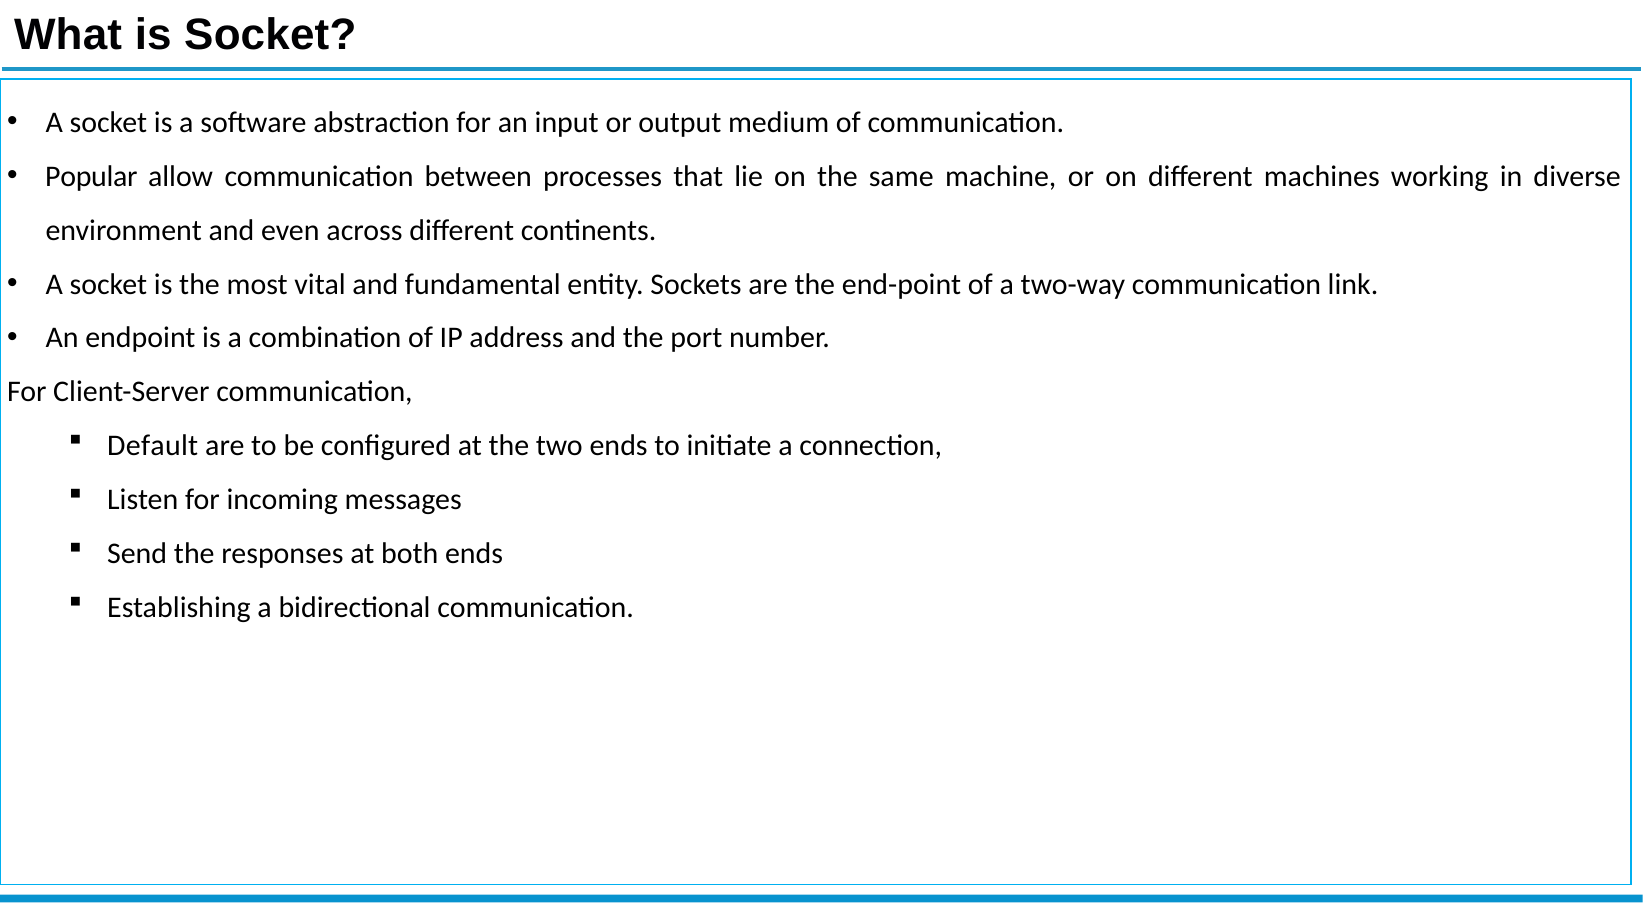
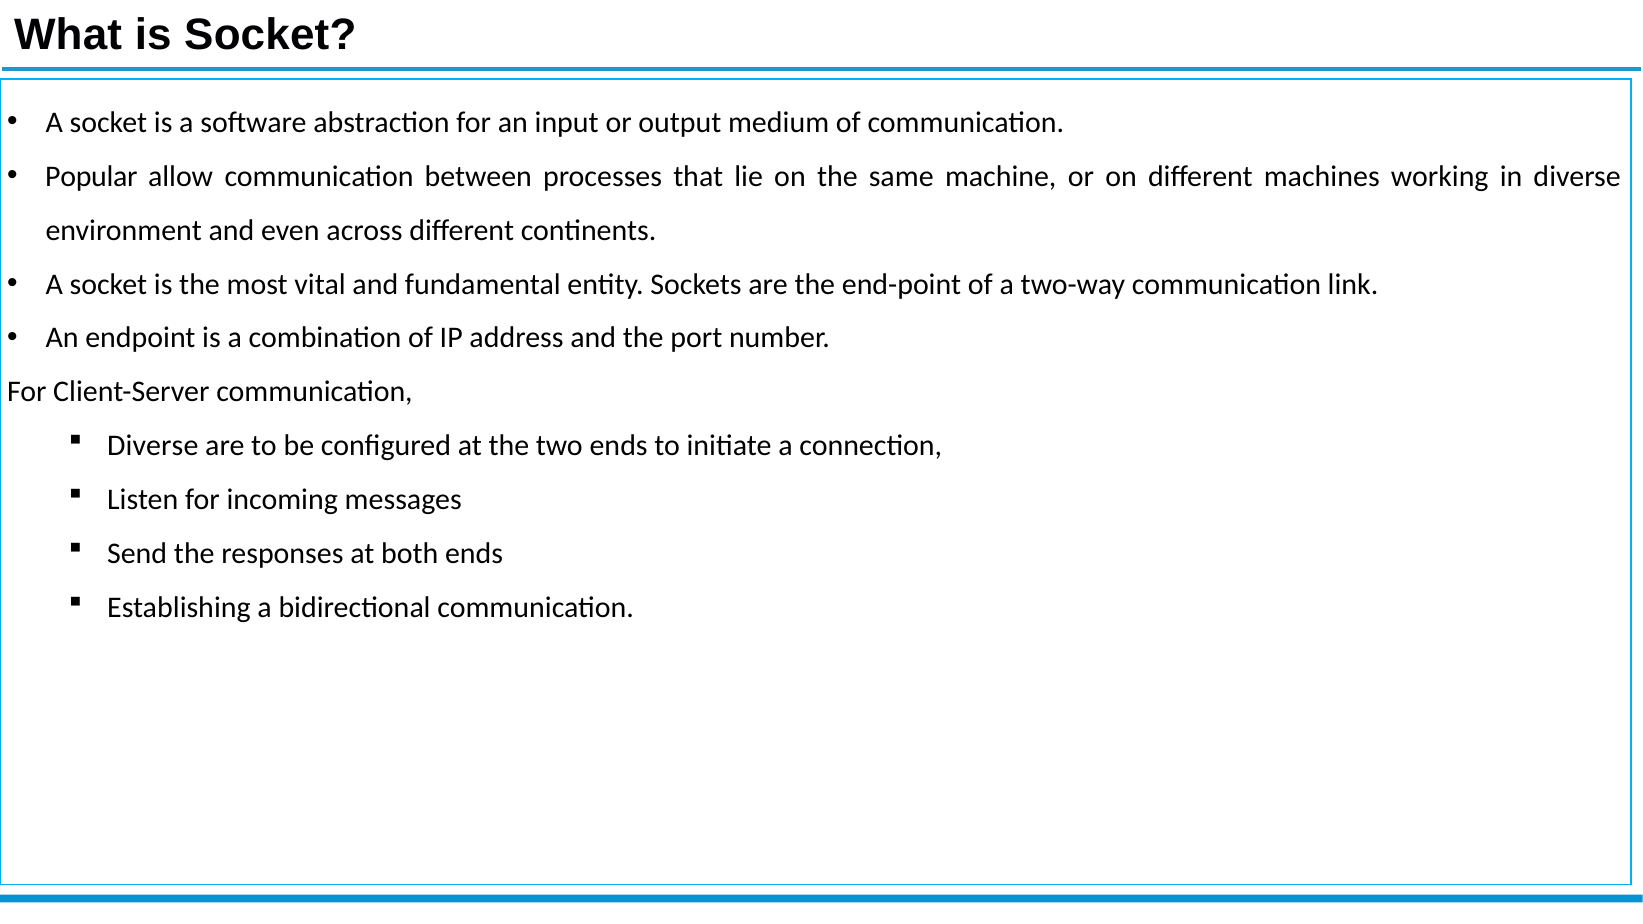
Default: Default -> Diverse (153, 446)
